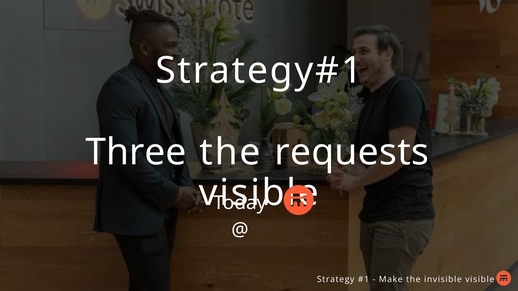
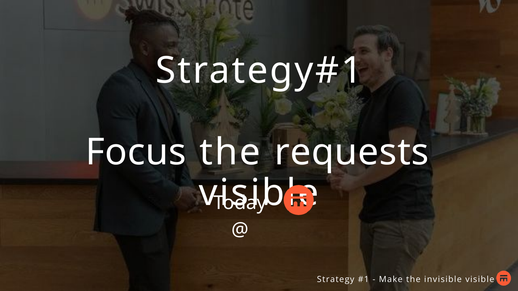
Three: Three -> Focus (136, 152)
